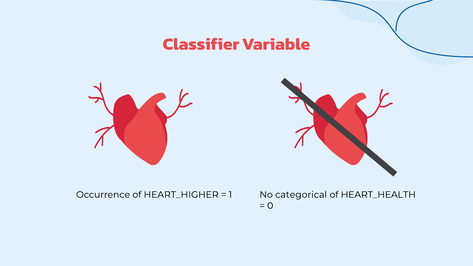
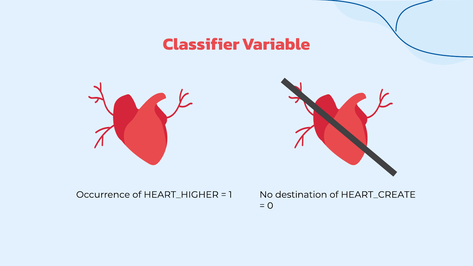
categorical: categorical -> destination (301, 195)
HEART_HEALTH: HEART_HEALTH -> HEART_CREATE (378, 195)
